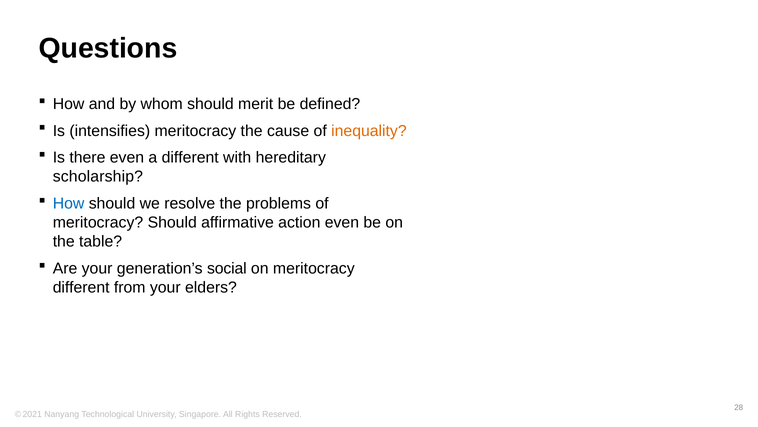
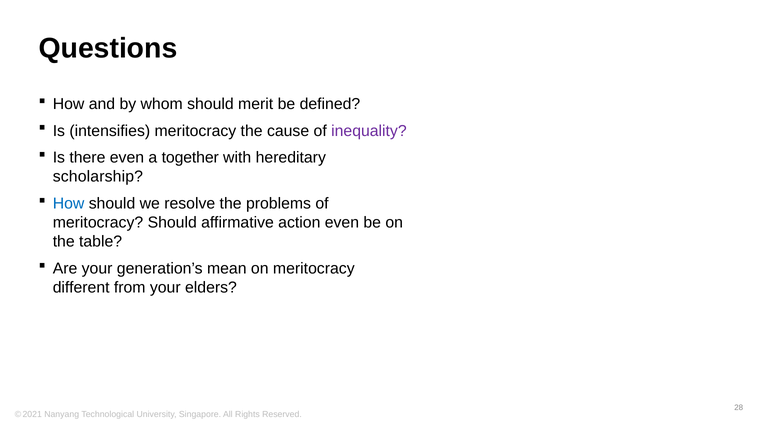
inequality colour: orange -> purple (369, 131)
a different: different -> together (190, 157)
social: social -> mean (227, 268)
